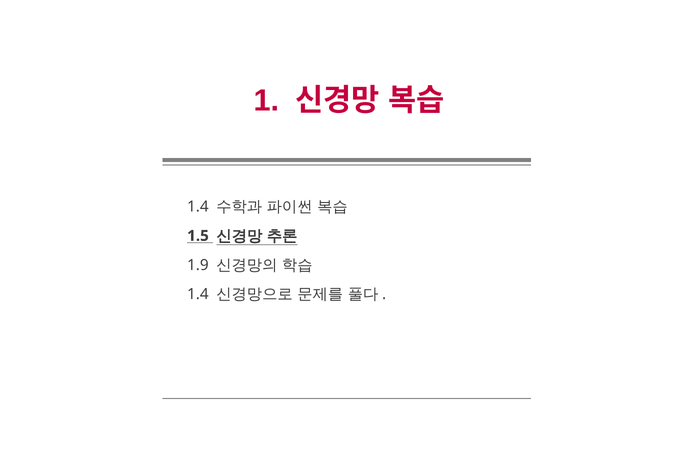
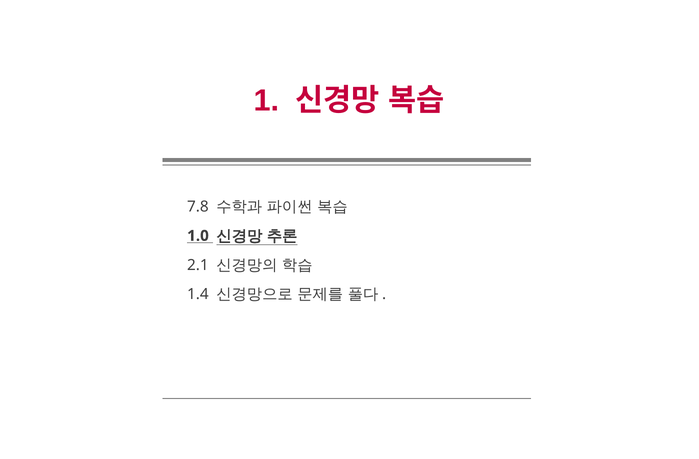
1.4: 1.4 -> 7.8 (198, 207)
1.5: 1.5 -> 1.0 (198, 236)
1.9: 1.9 -> 2.1 (198, 265)
